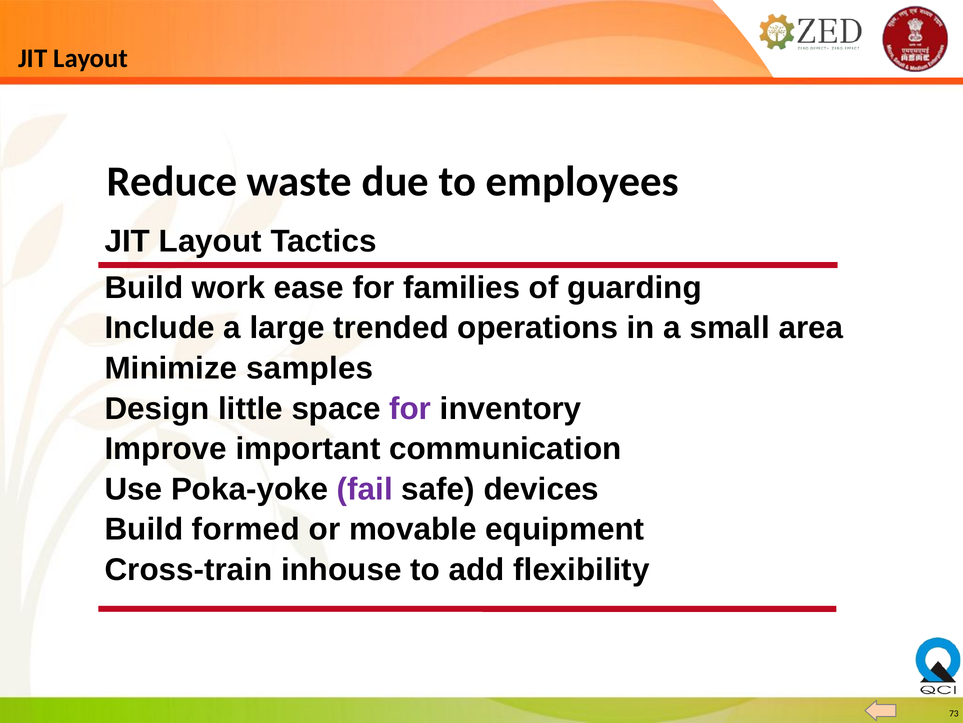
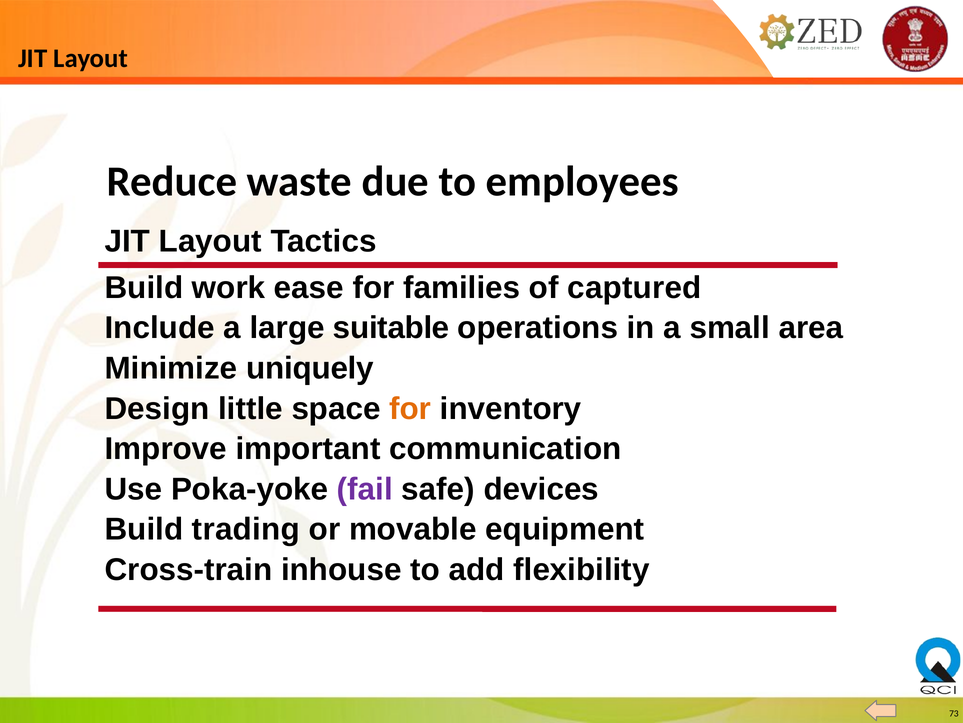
guarding: guarding -> captured (634, 287)
trended: trended -> suitable (391, 328)
samples: samples -> uniquely (310, 368)
for colour: purple -> orange (410, 408)
formed: formed -> trading (246, 529)
